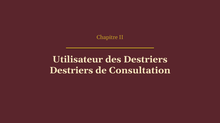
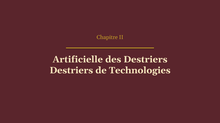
Utilisateur: Utilisateur -> Artificielle (78, 60)
Consultation: Consultation -> Technologies (140, 71)
